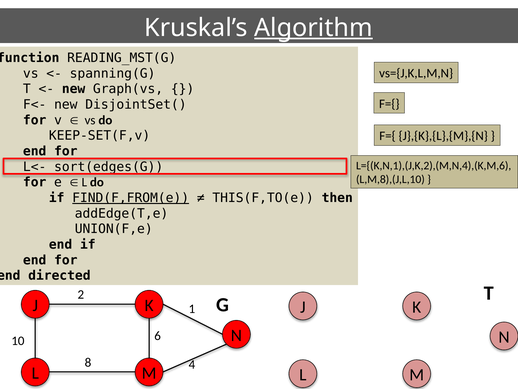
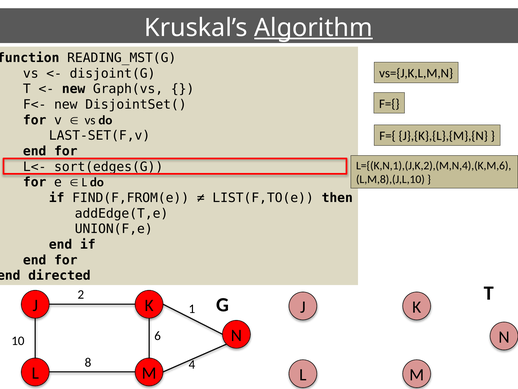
spanning(G: spanning(G -> disjoint(G (113, 73)
KEEP-SET(F,v: KEEP-SET(F,v -> LAST-SET(F,v (100, 135)
FIND(F,FROM(e underline: present -> none (131, 198)
THIS(F,TO(e: THIS(F,TO(e -> LIST(F,TO(e (263, 198)
